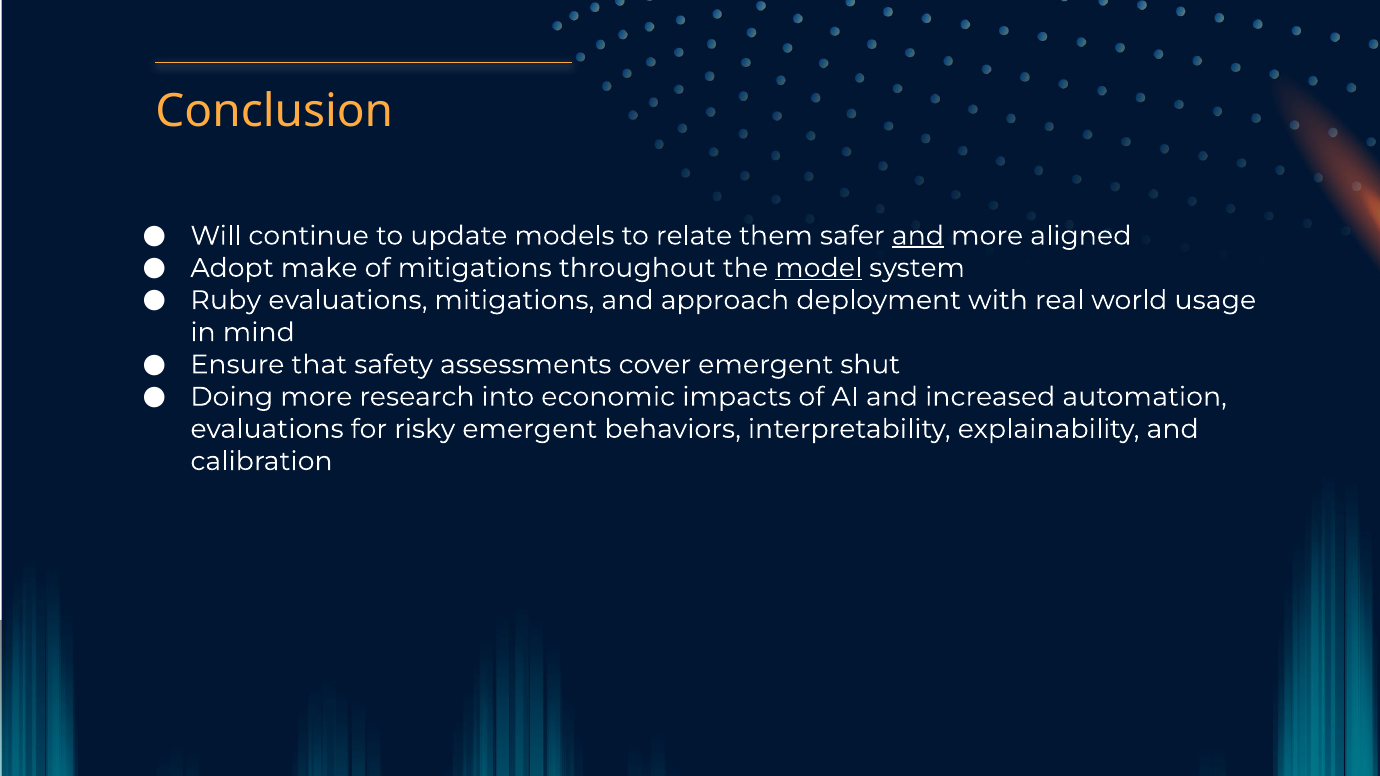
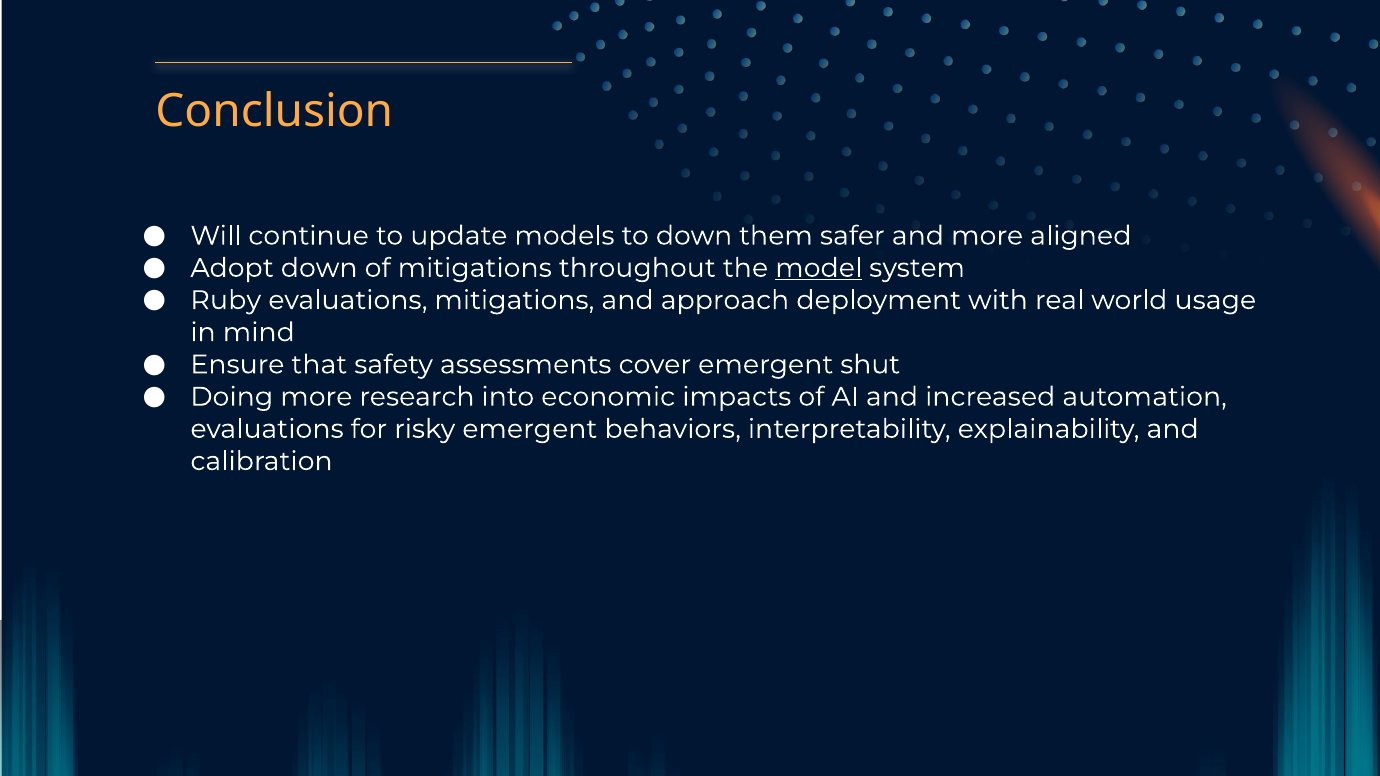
to relate: relate -> down (694, 236)
and underline: present -> none (918, 236)
Adopt make: make -> down (319, 268)
